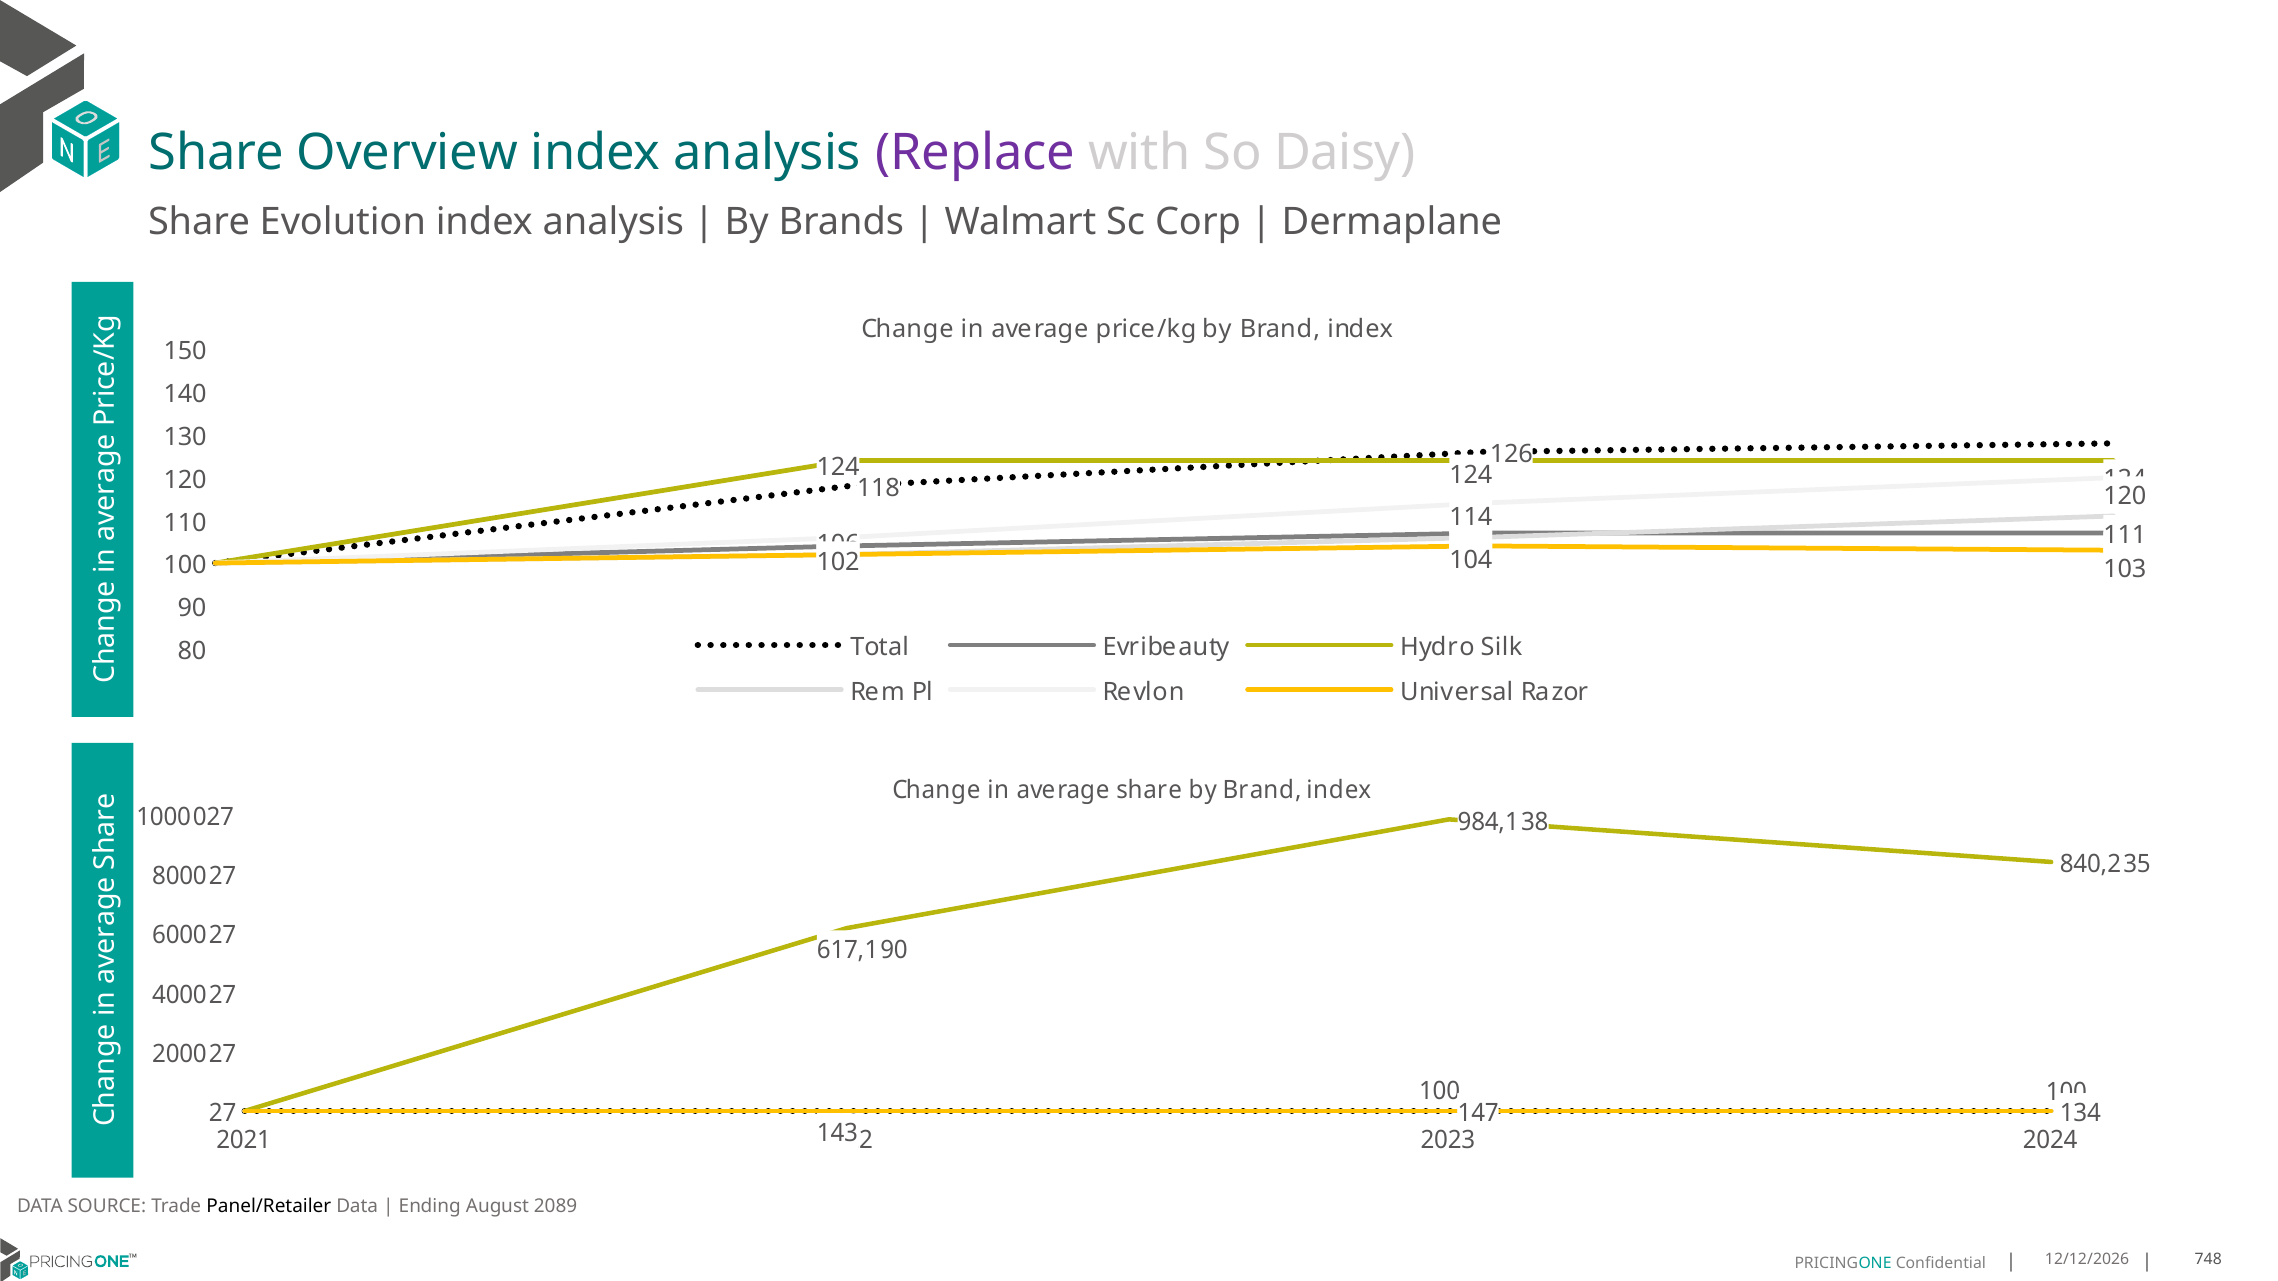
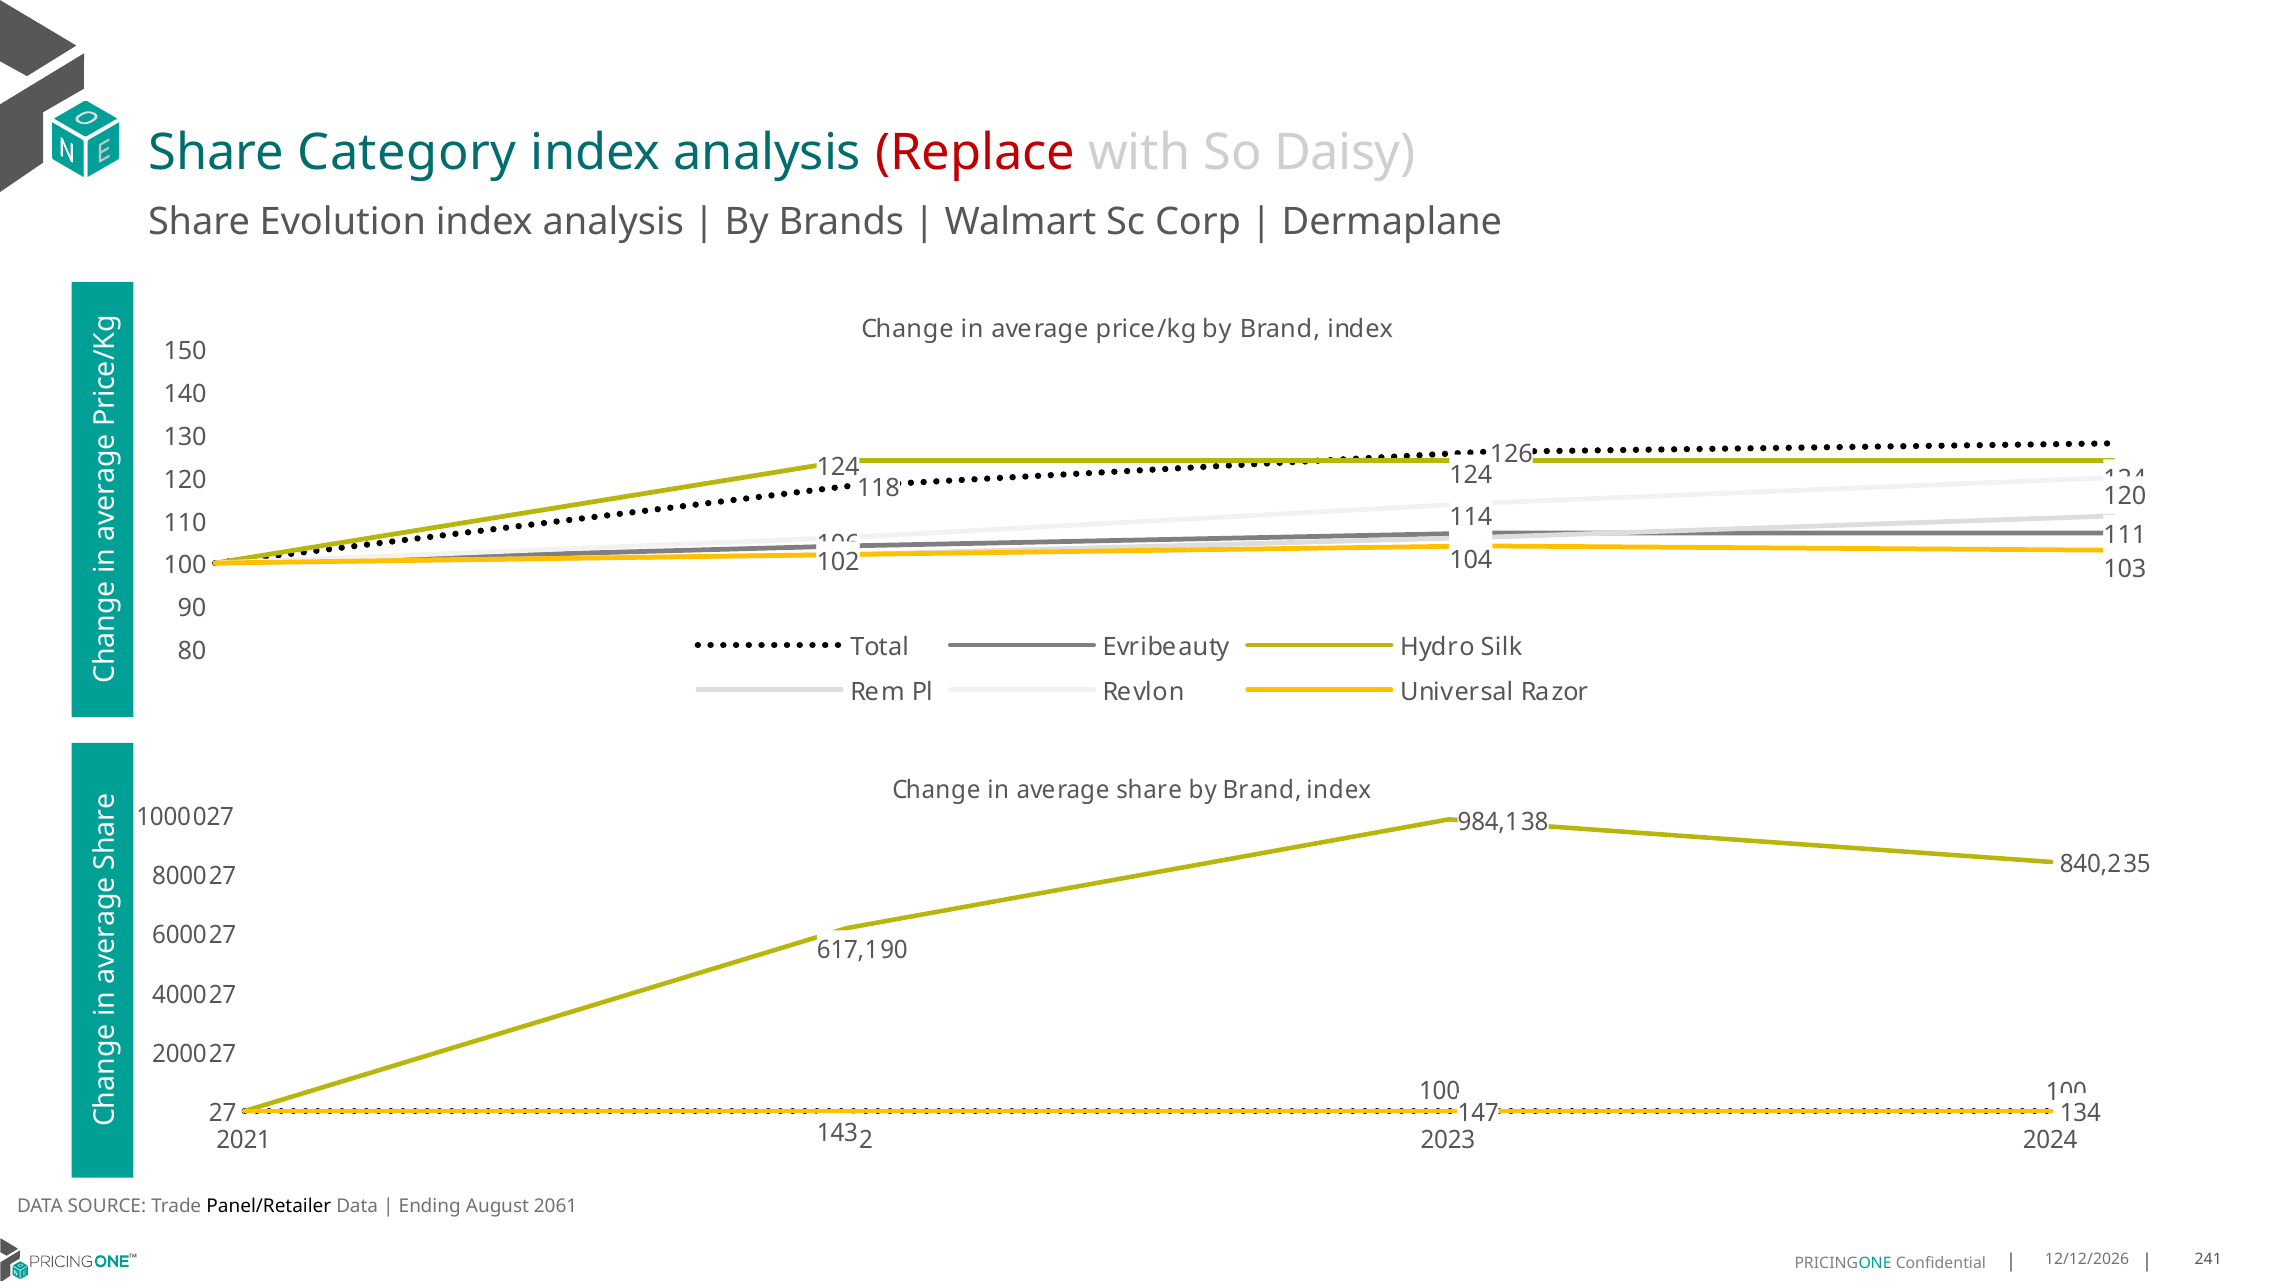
Overview: Overview -> Category (407, 153)
Replace colour: purple -> red (975, 153)
2089: 2089 -> 2061 (556, 1207)
748: 748 -> 241 (2208, 1260)
